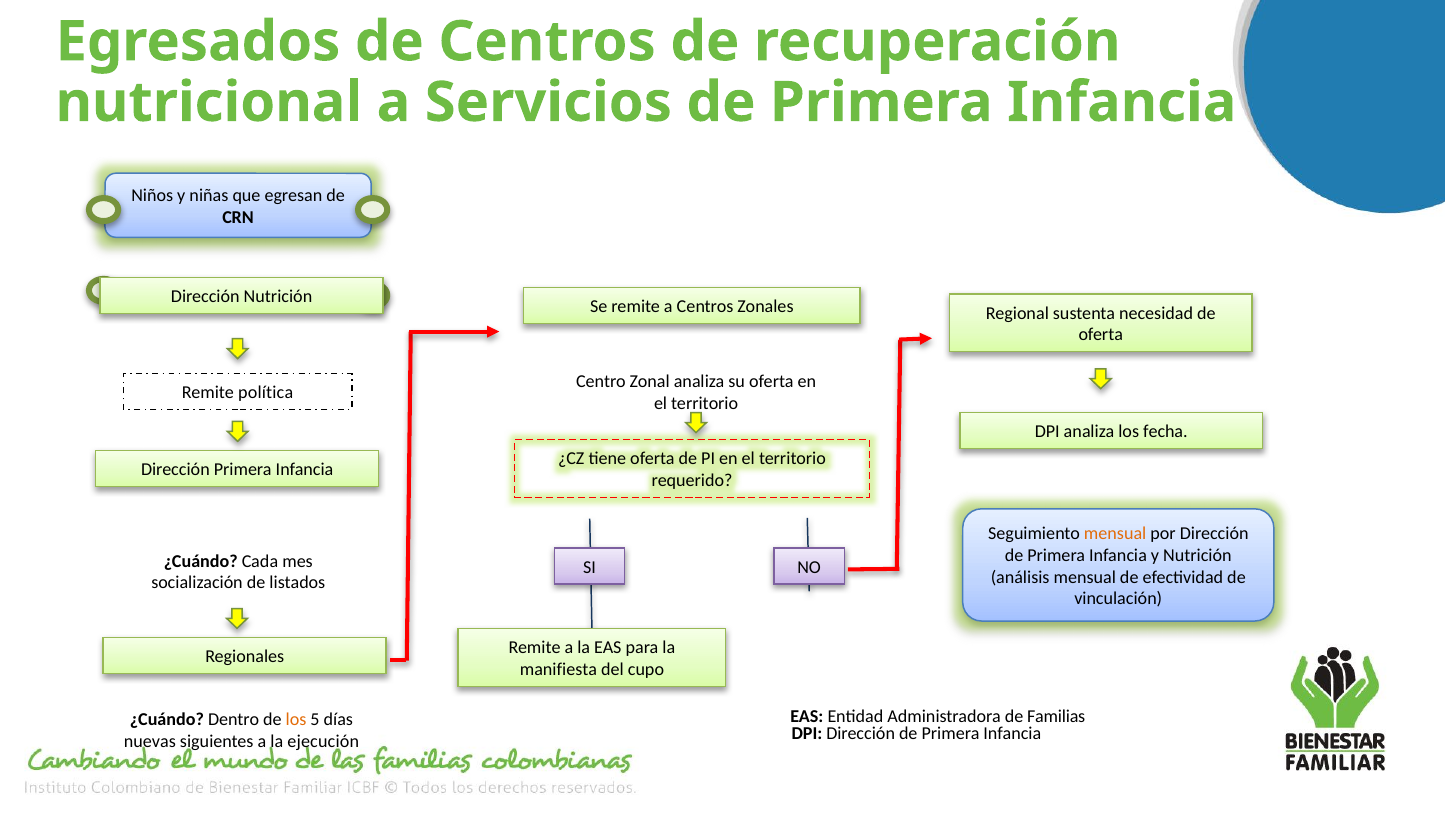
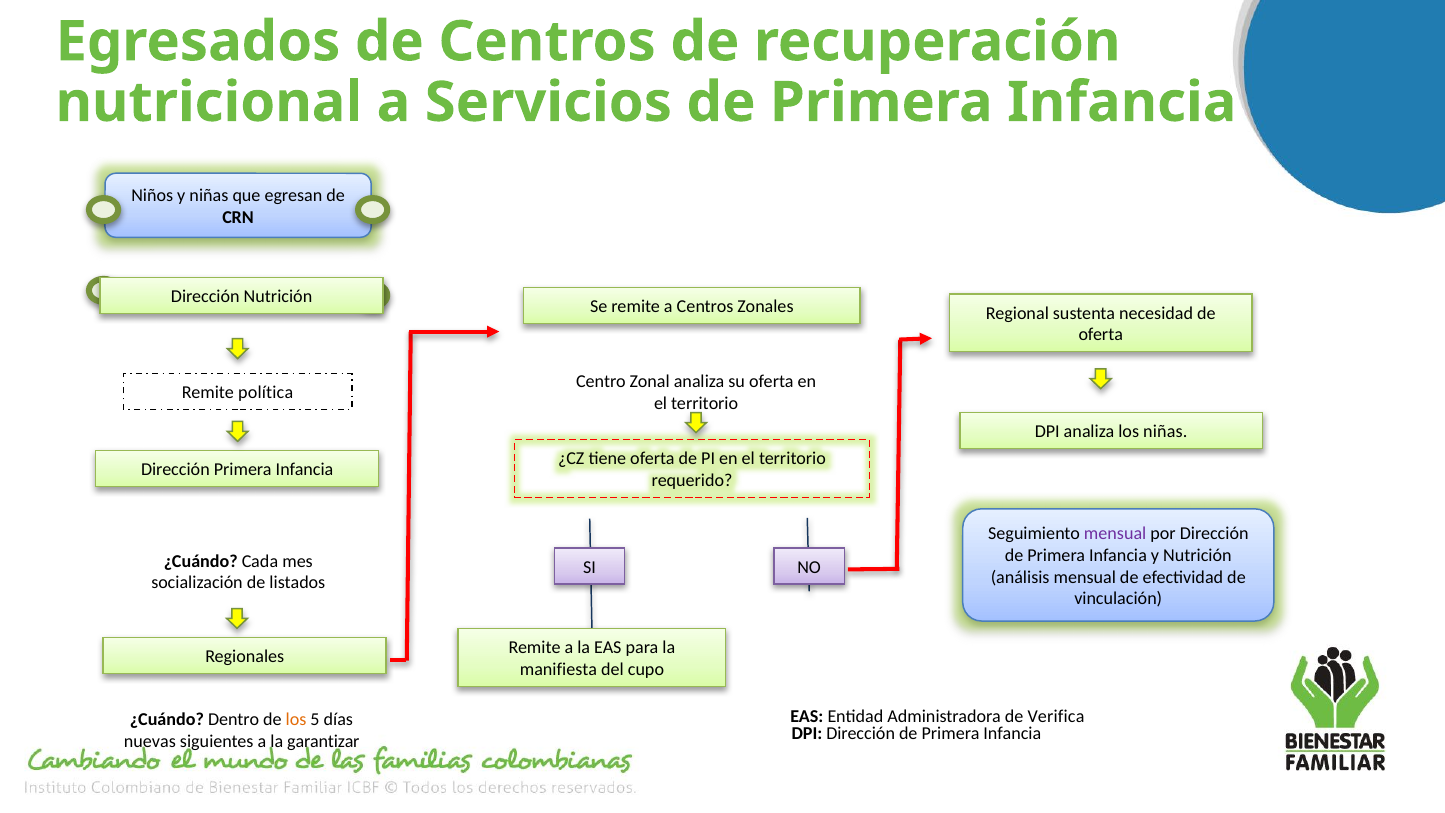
los fecha: fecha -> niñas (1165, 432)
mensual colour: orange -> purple (1115, 533)
Familias: Familias -> Verifica (1056, 717)
ejecución: ejecución -> garantizar (323, 742)
